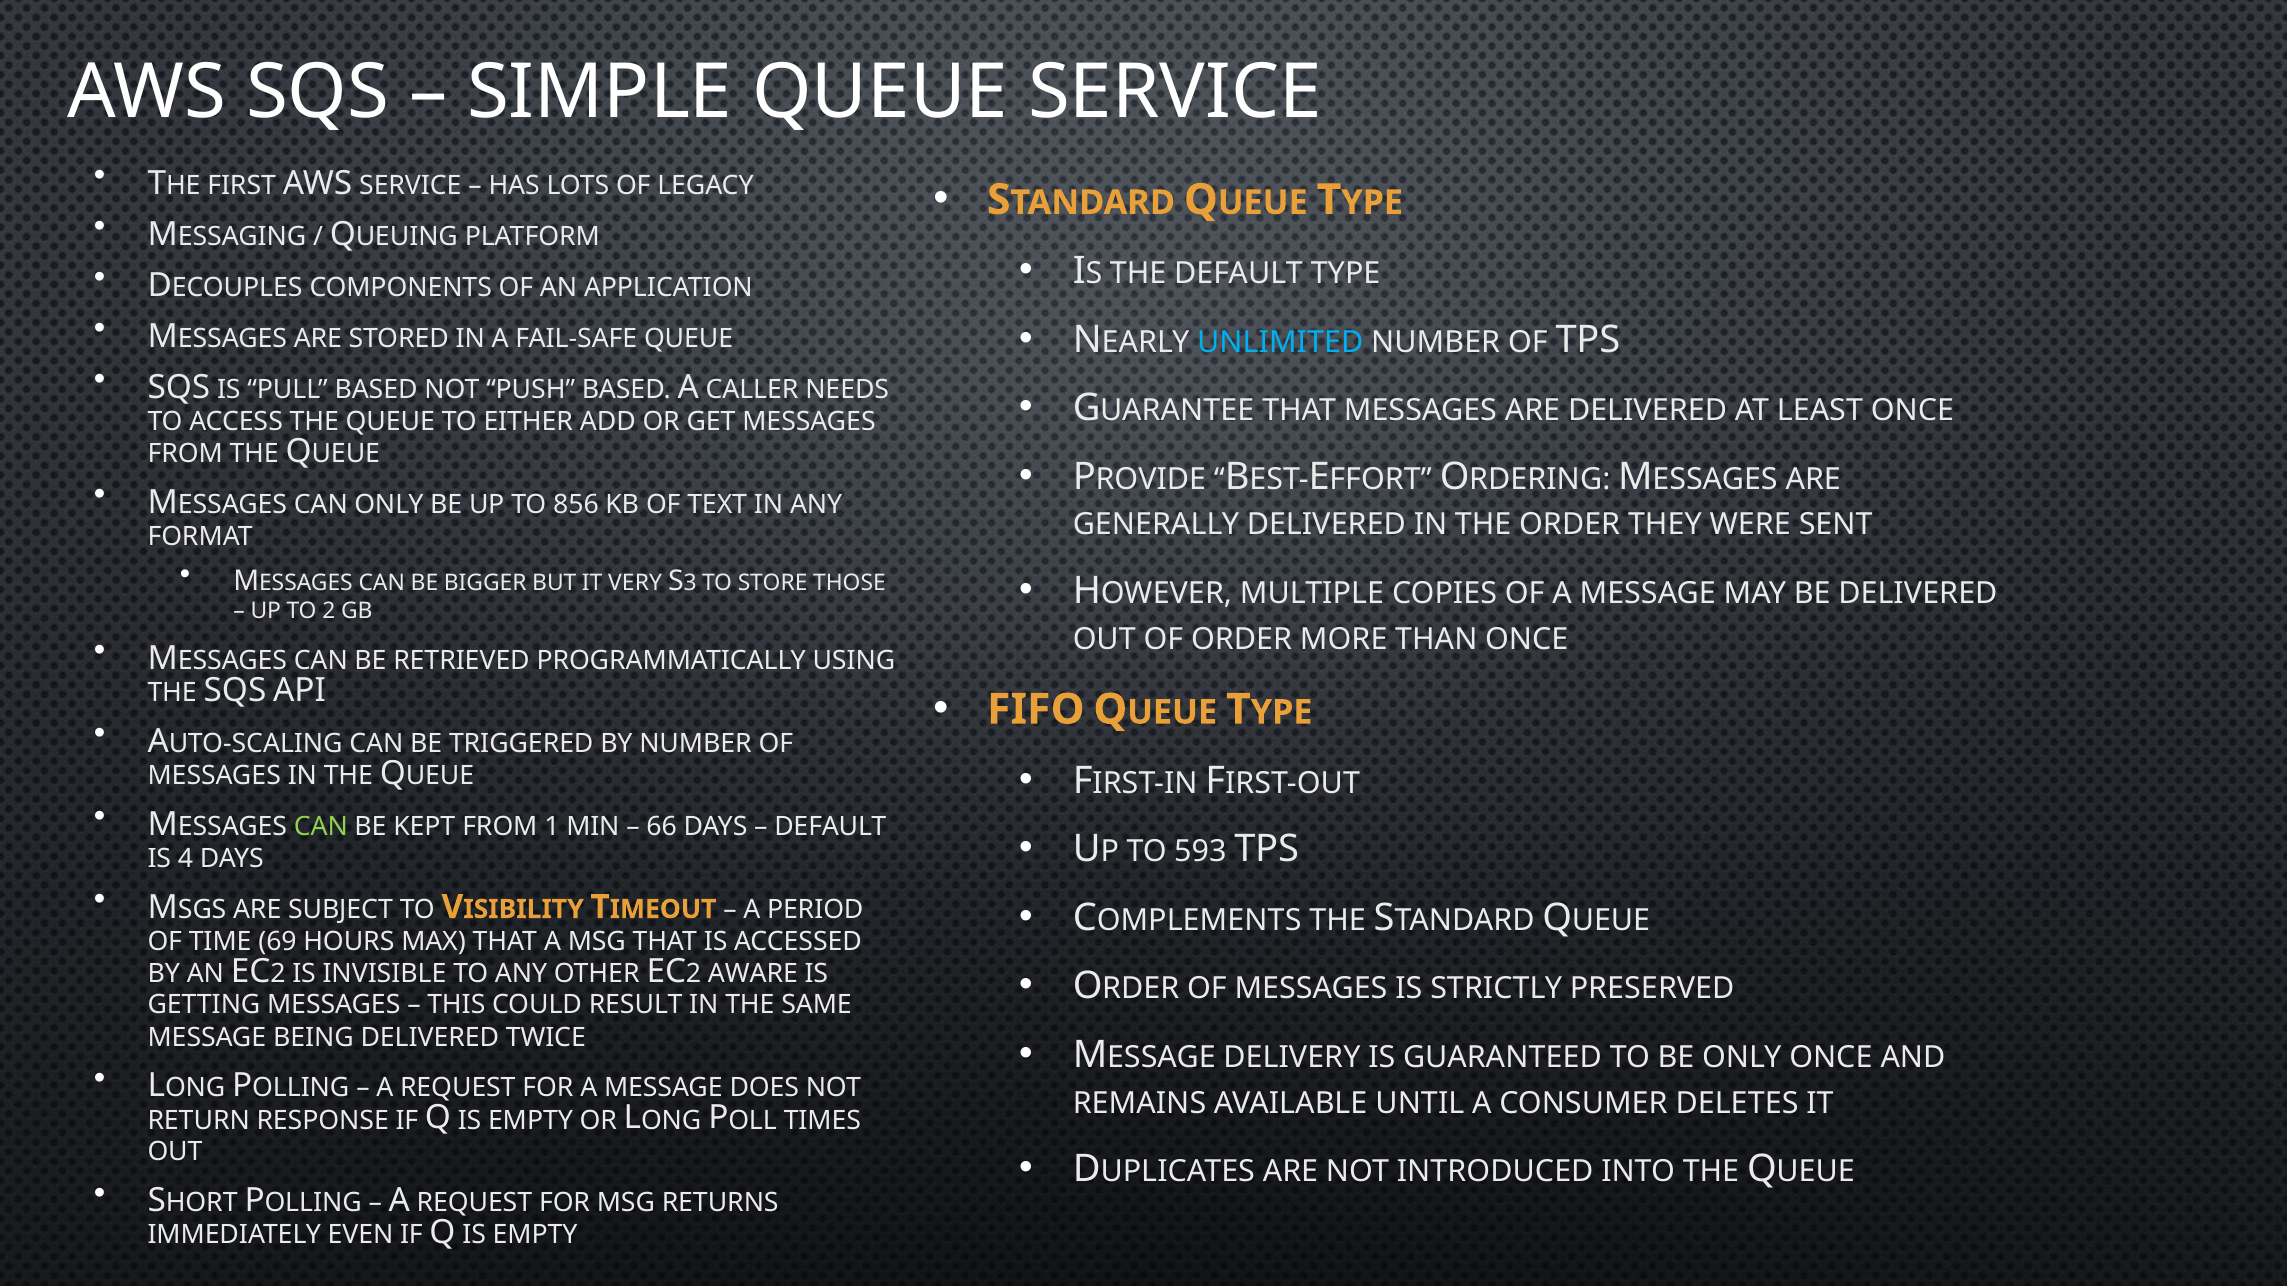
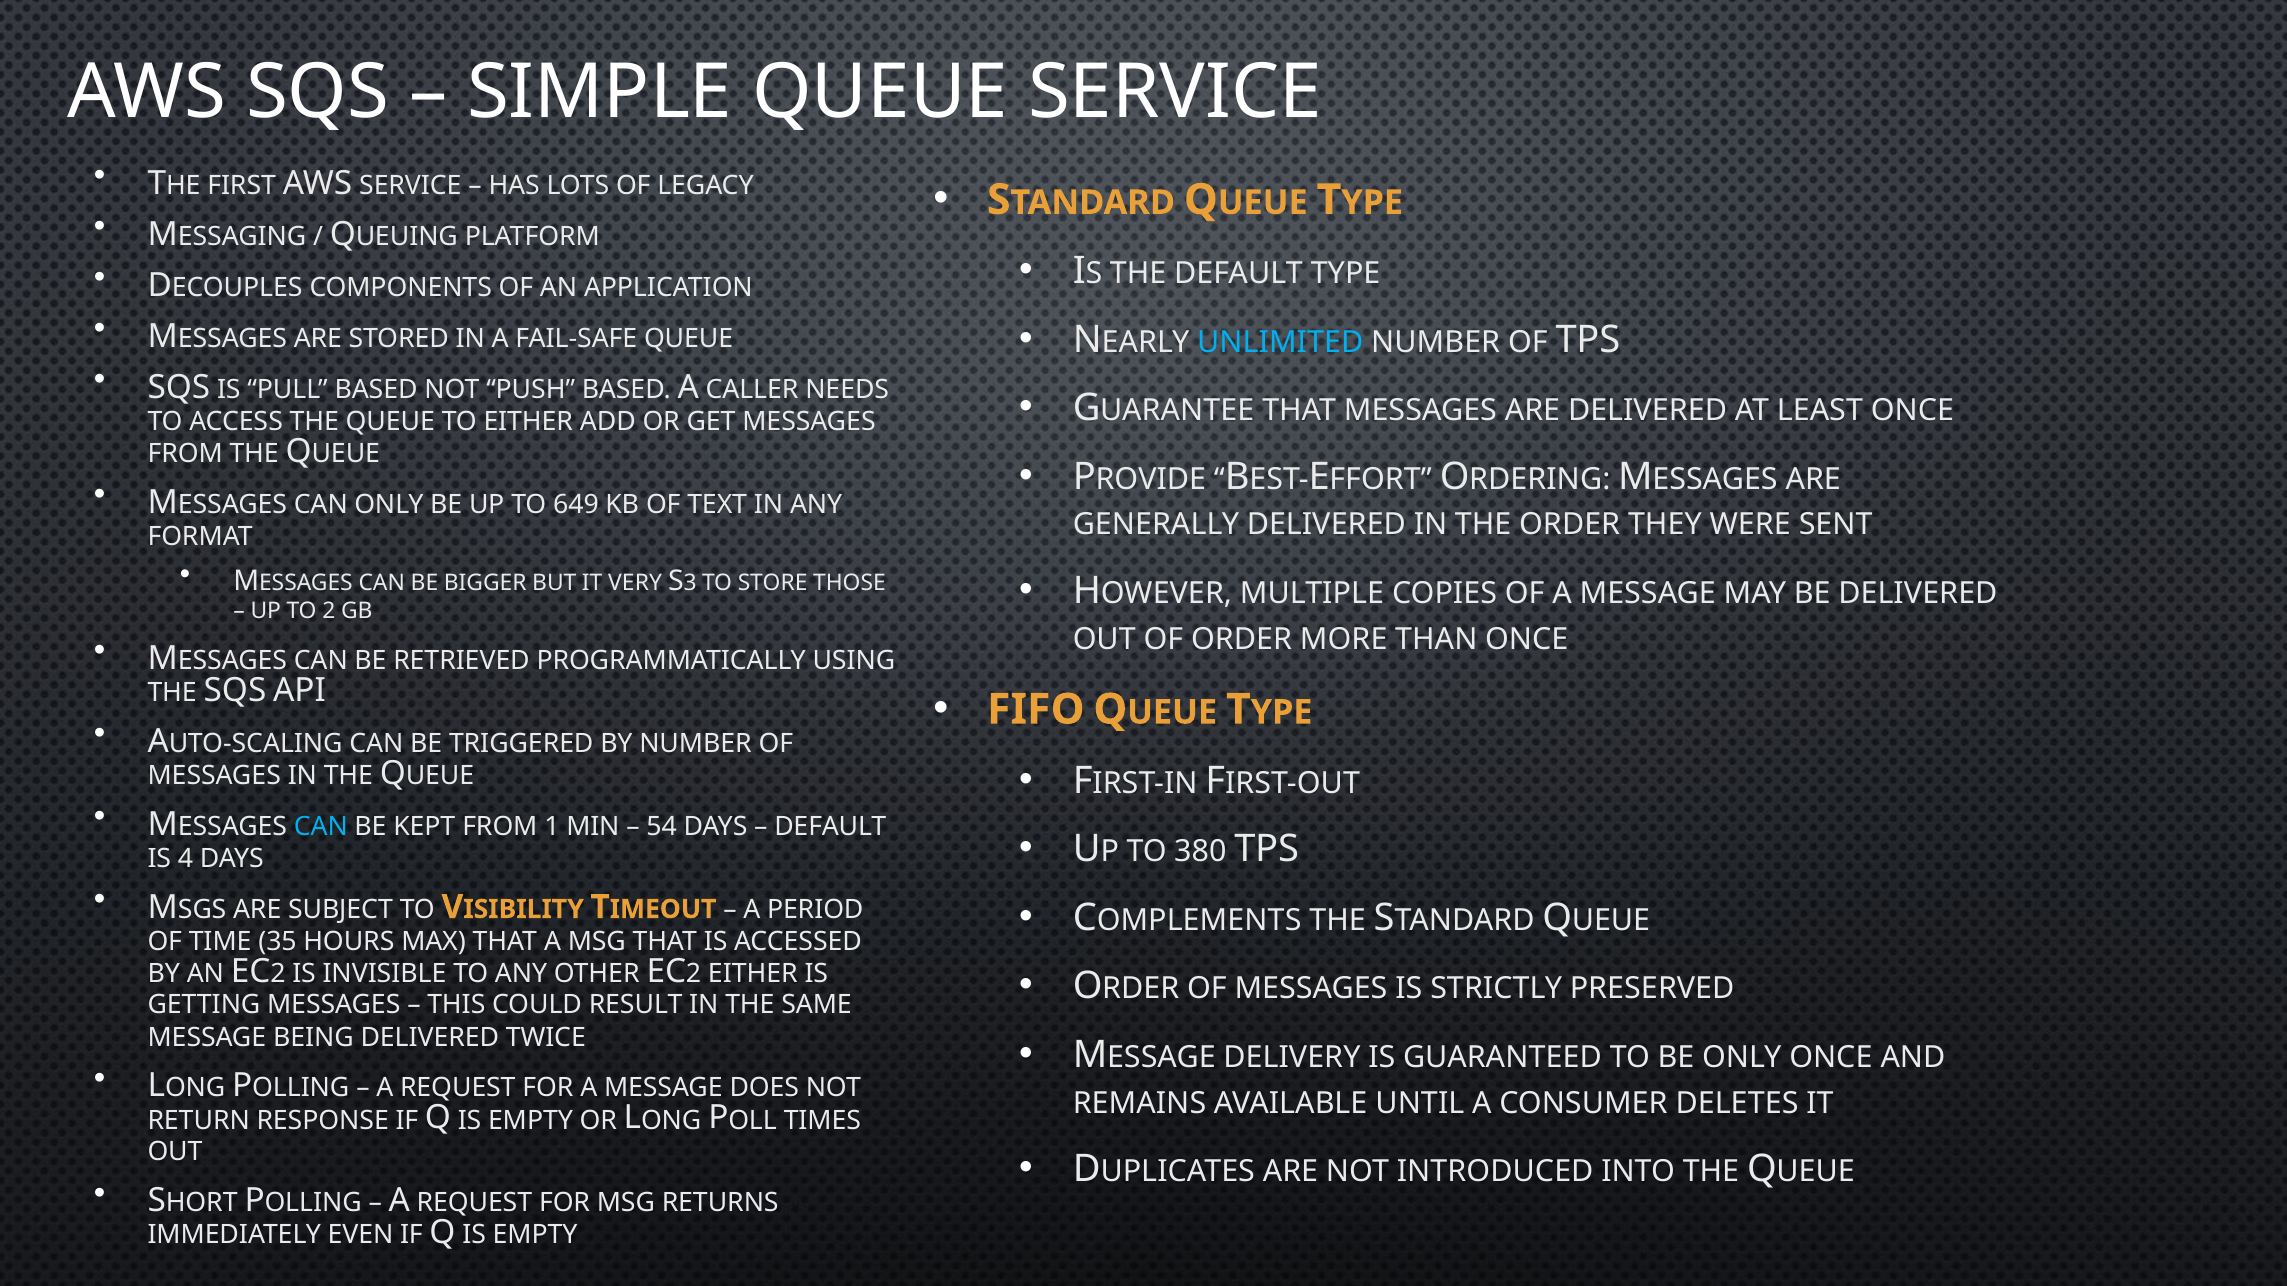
856: 856 -> 649 (576, 504)
CAN colour: light green -> light blue (321, 827)
66: 66 -> 54 (662, 827)
593: 593 -> 380 (1200, 852)
69: 69 -> 35 (278, 942)
EC2 AWARE: AWARE -> EITHER (753, 974)
